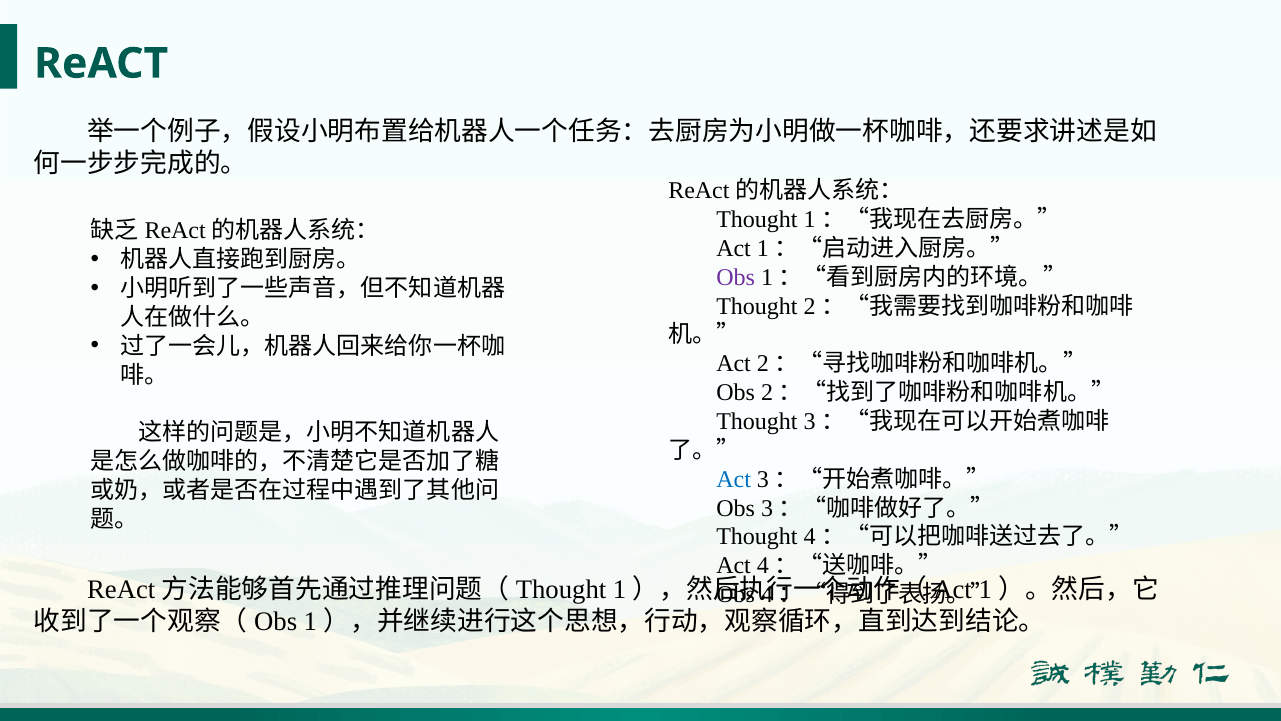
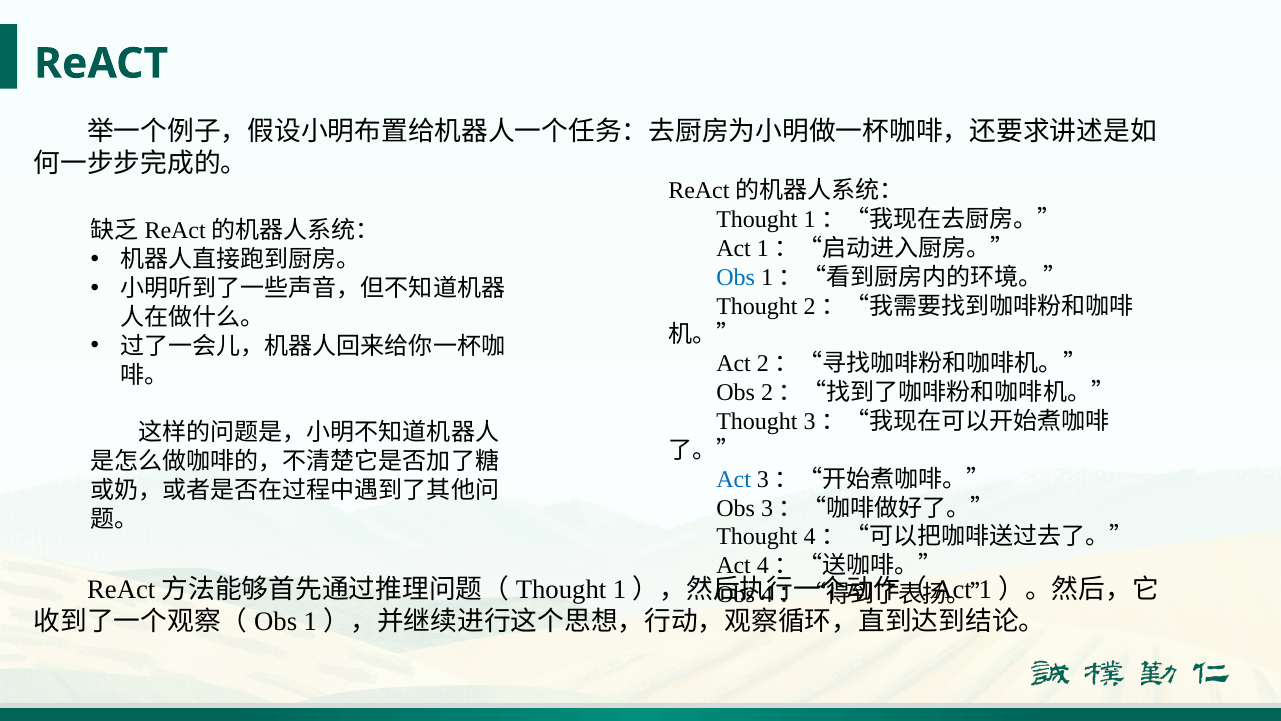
Obs colour: purple -> blue (736, 277)
